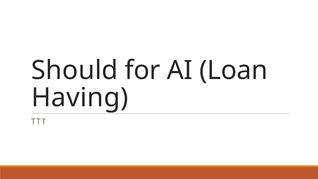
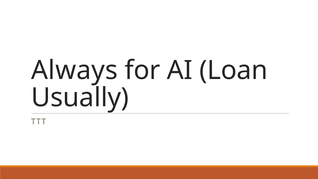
Should: Should -> Always (74, 70)
Having: Having -> Usually (80, 97)
